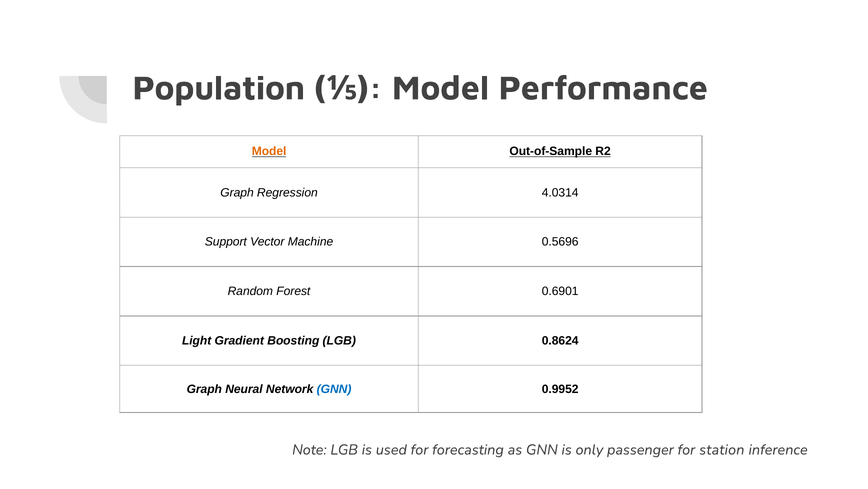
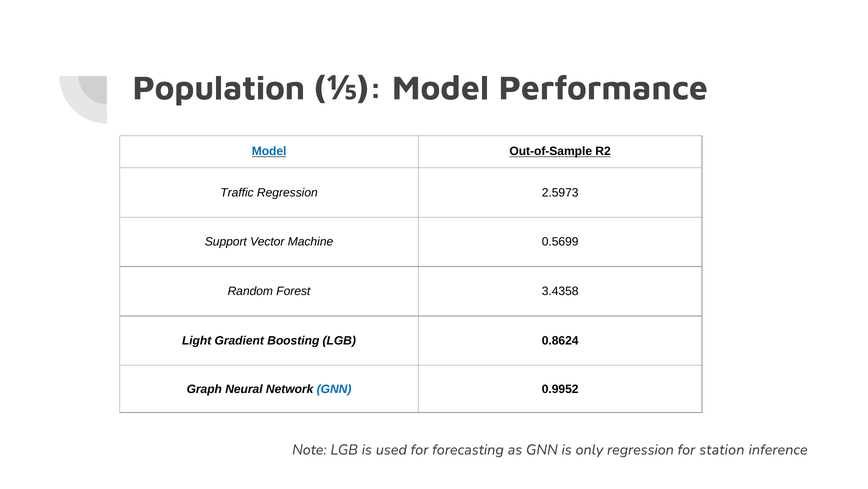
Model colour: orange -> blue (269, 151)
Graph: Graph -> Traffic (237, 192)
4.0314: 4.0314 -> 2.5973 (560, 192)
0.5696: 0.5696 -> 0.5699 (560, 242)
0.6901: 0.6901 -> 3.4358 (560, 291)
only passenger: passenger -> regression (640, 449)
